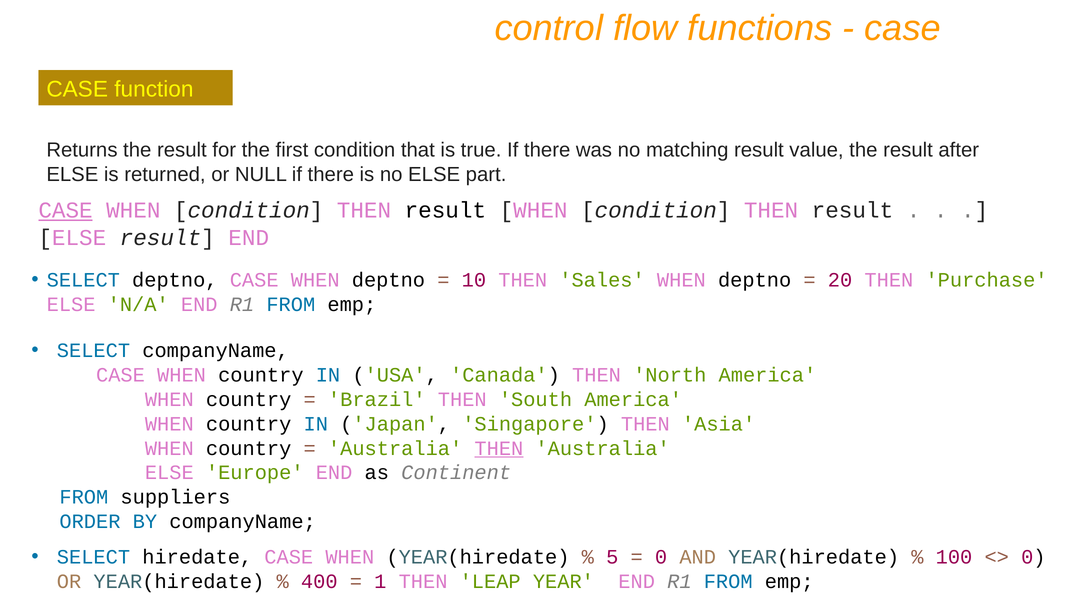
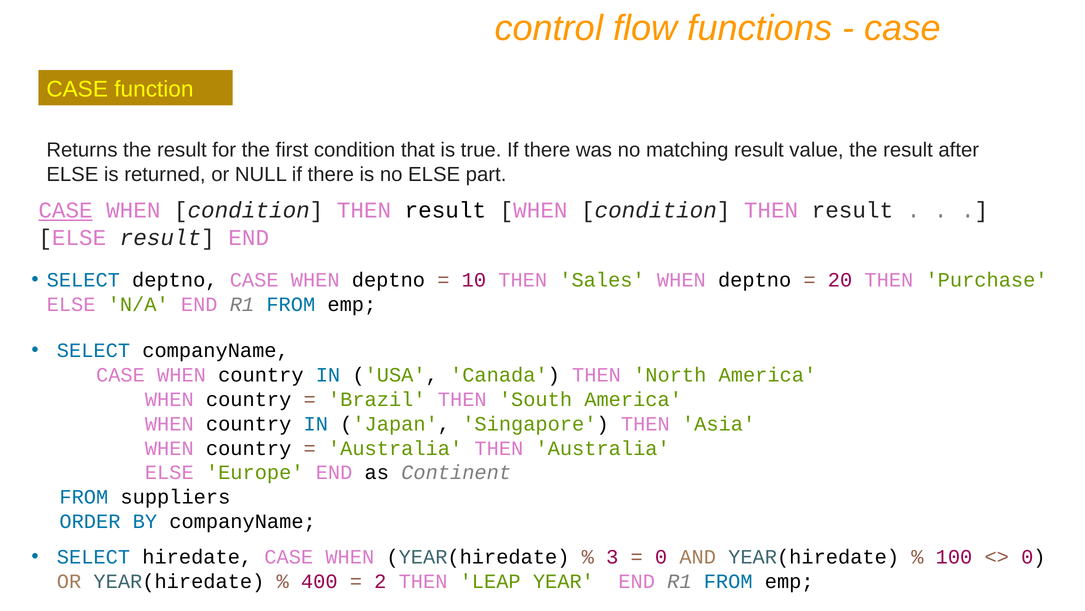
THEN underline: present -> none (499, 448)
5: 5 -> 3 (612, 556)
1: 1 -> 2 (380, 581)
